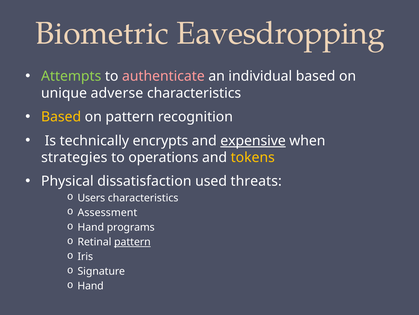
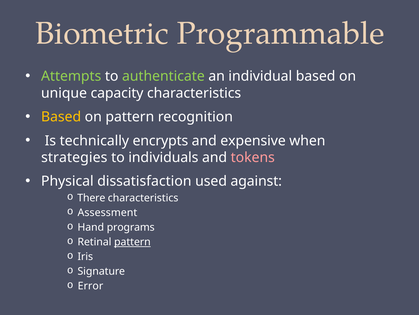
Eavesdropping: Eavesdropping -> Programmable (281, 34)
authenticate colour: pink -> light green (163, 76)
adverse: adverse -> capacity (117, 93)
expensive underline: present -> none (253, 140)
operations: operations -> individuals (163, 157)
tokens colour: yellow -> pink (253, 157)
threats: threats -> against (256, 181)
Users: Users -> There (91, 197)
Hand: Hand -> Error (90, 285)
